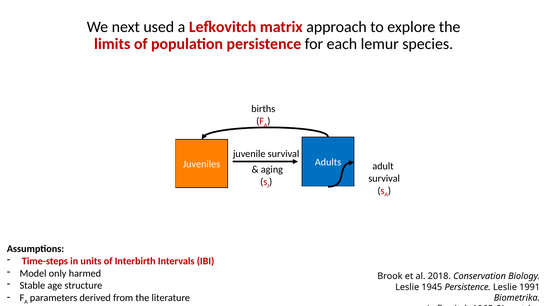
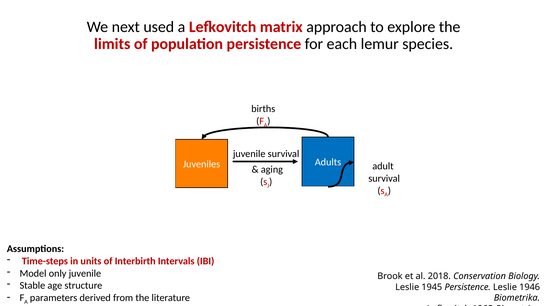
only harmed: harmed -> juvenile (85, 273)
1991: 1991 -> 1946 (530, 287)
